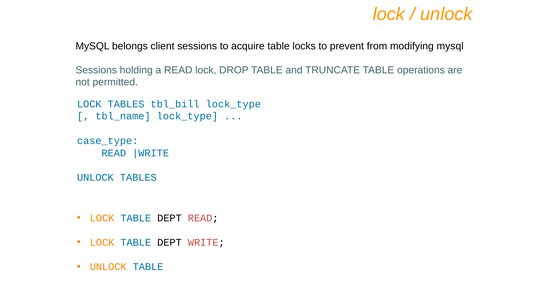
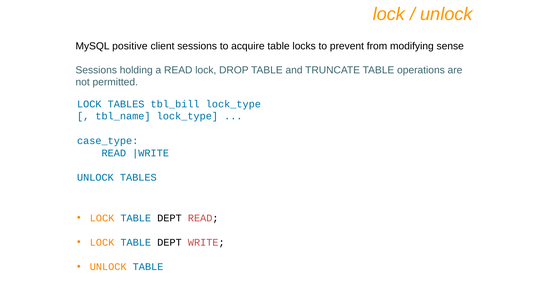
belongs: belongs -> positive (130, 46)
modifying mysql: mysql -> sense (450, 46)
